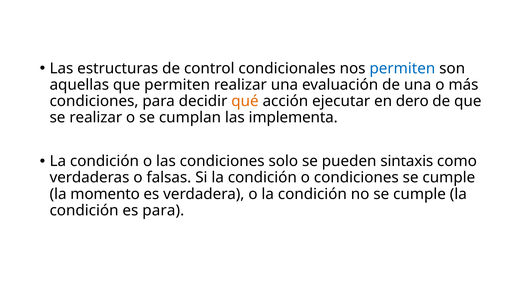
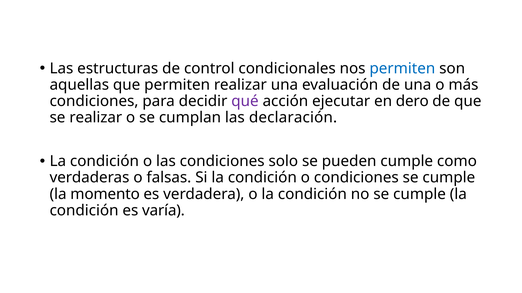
qué colour: orange -> purple (245, 101)
implementa: implementa -> declaración (293, 118)
pueden sintaxis: sintaxis -> cumple (407, 162)
es para: para -> varía (163, 211)
